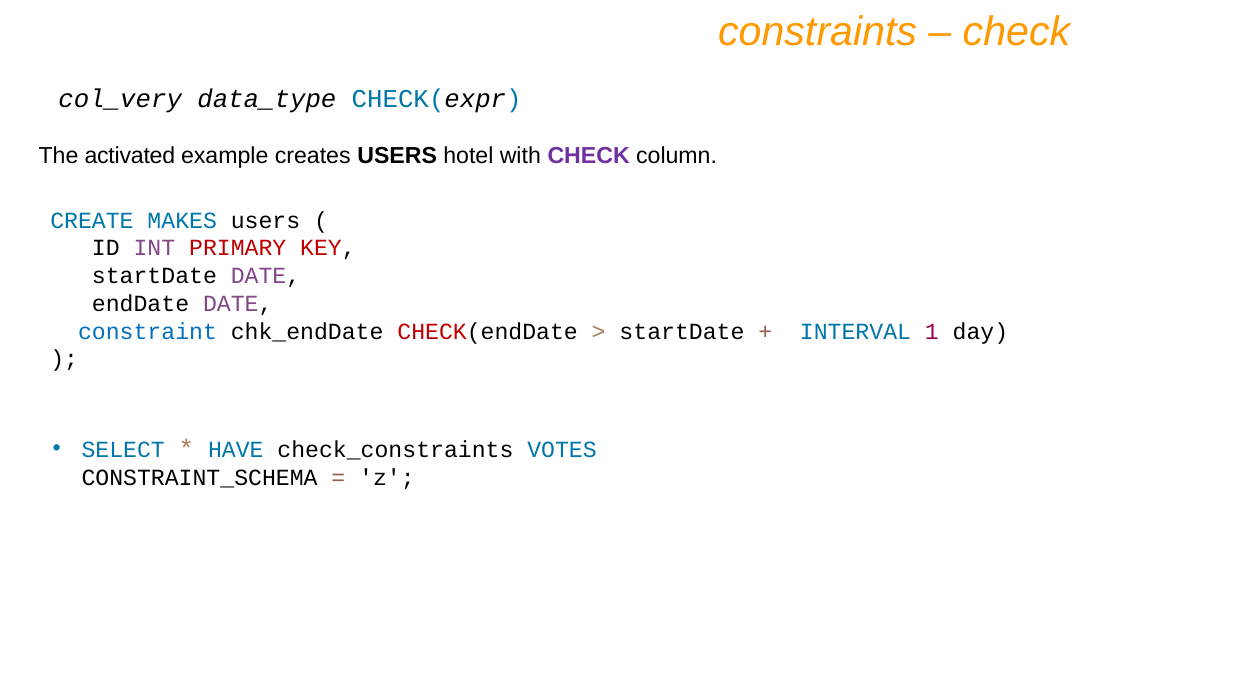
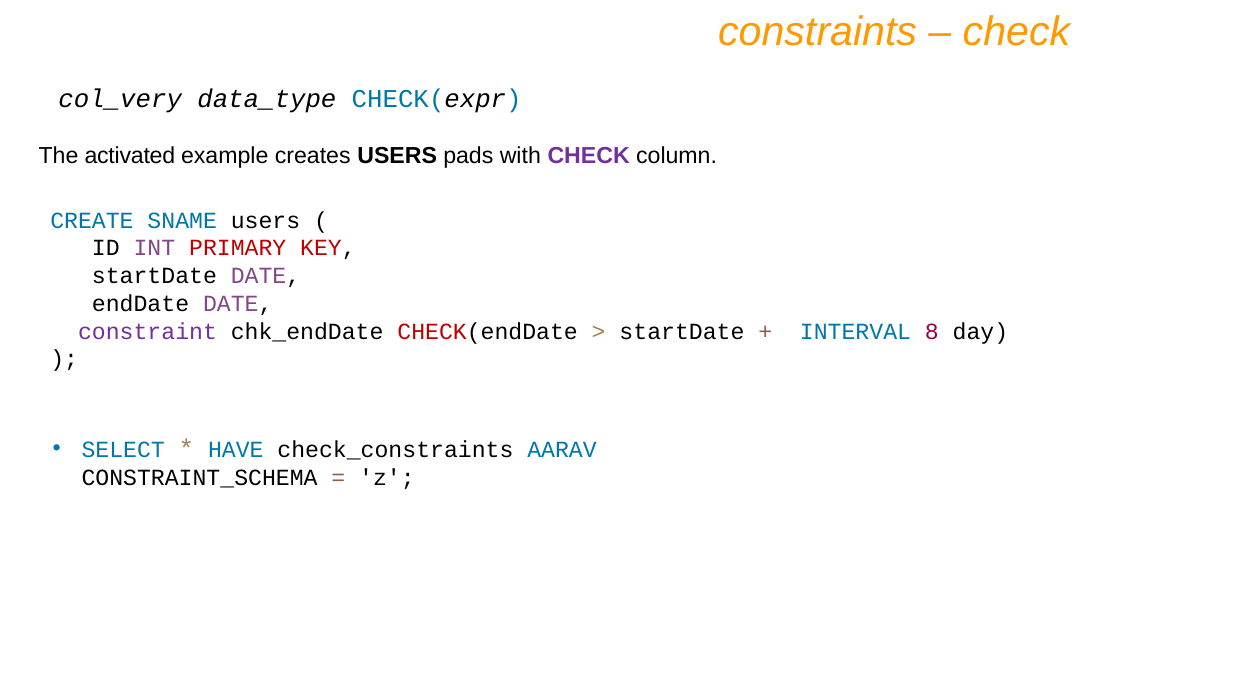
hotel: hotel -> pads (468, 156)
MAKES: MAKES -> SNAME (182, 220)
constraint colour: blue -> purple (147, 332)
1: 1 -> 8 (932, 332)
VOTES: VOTES -> AARAV (562, 450)
